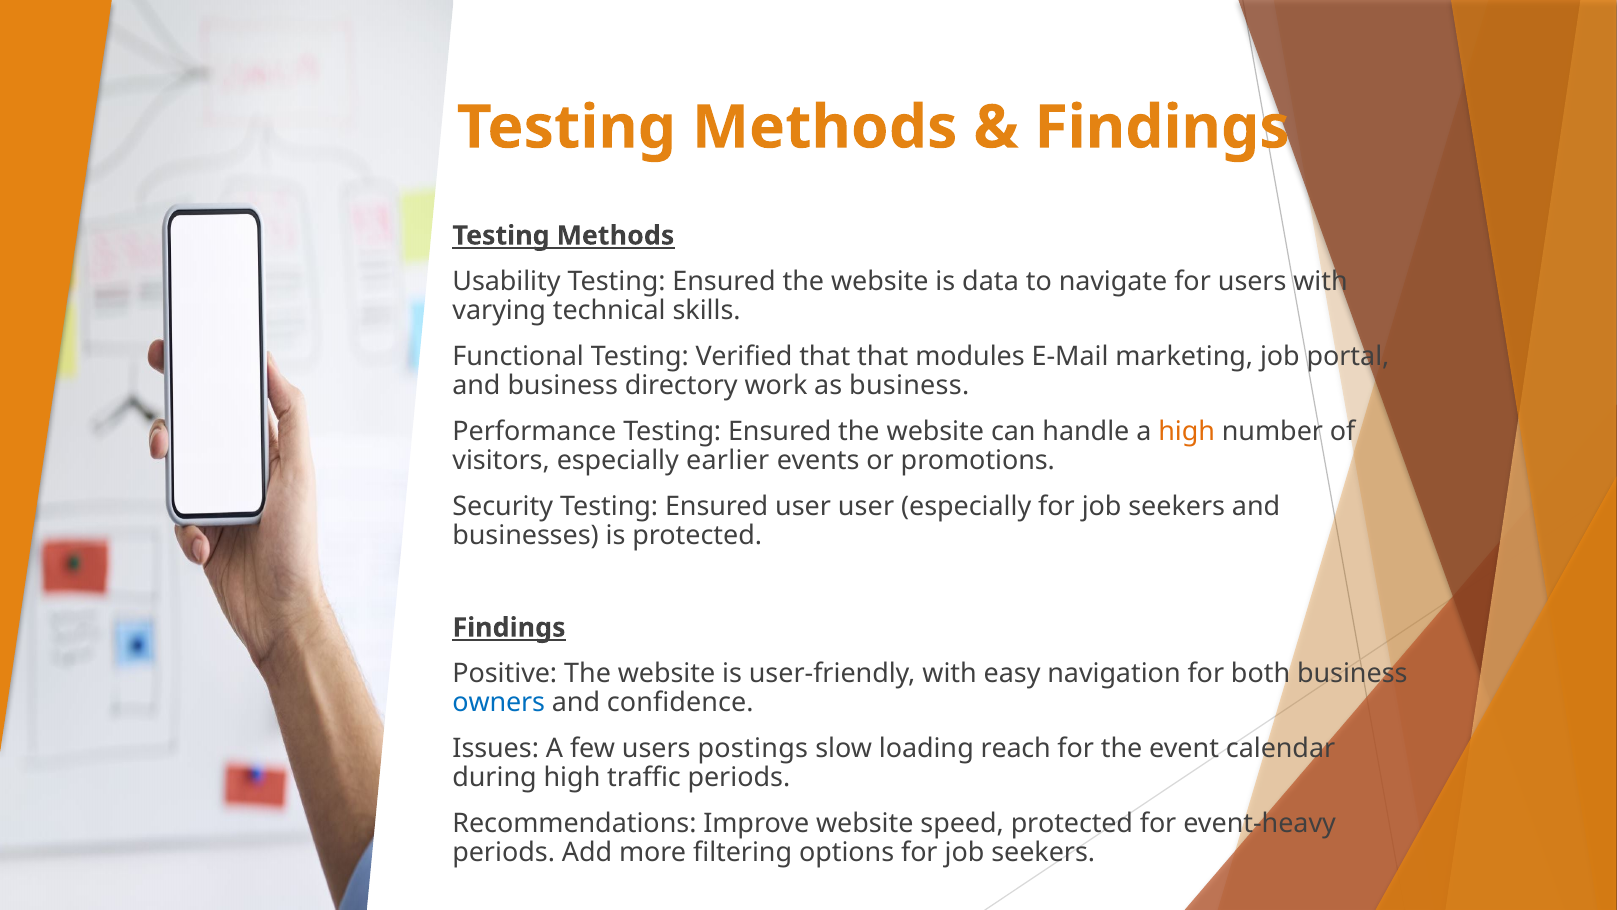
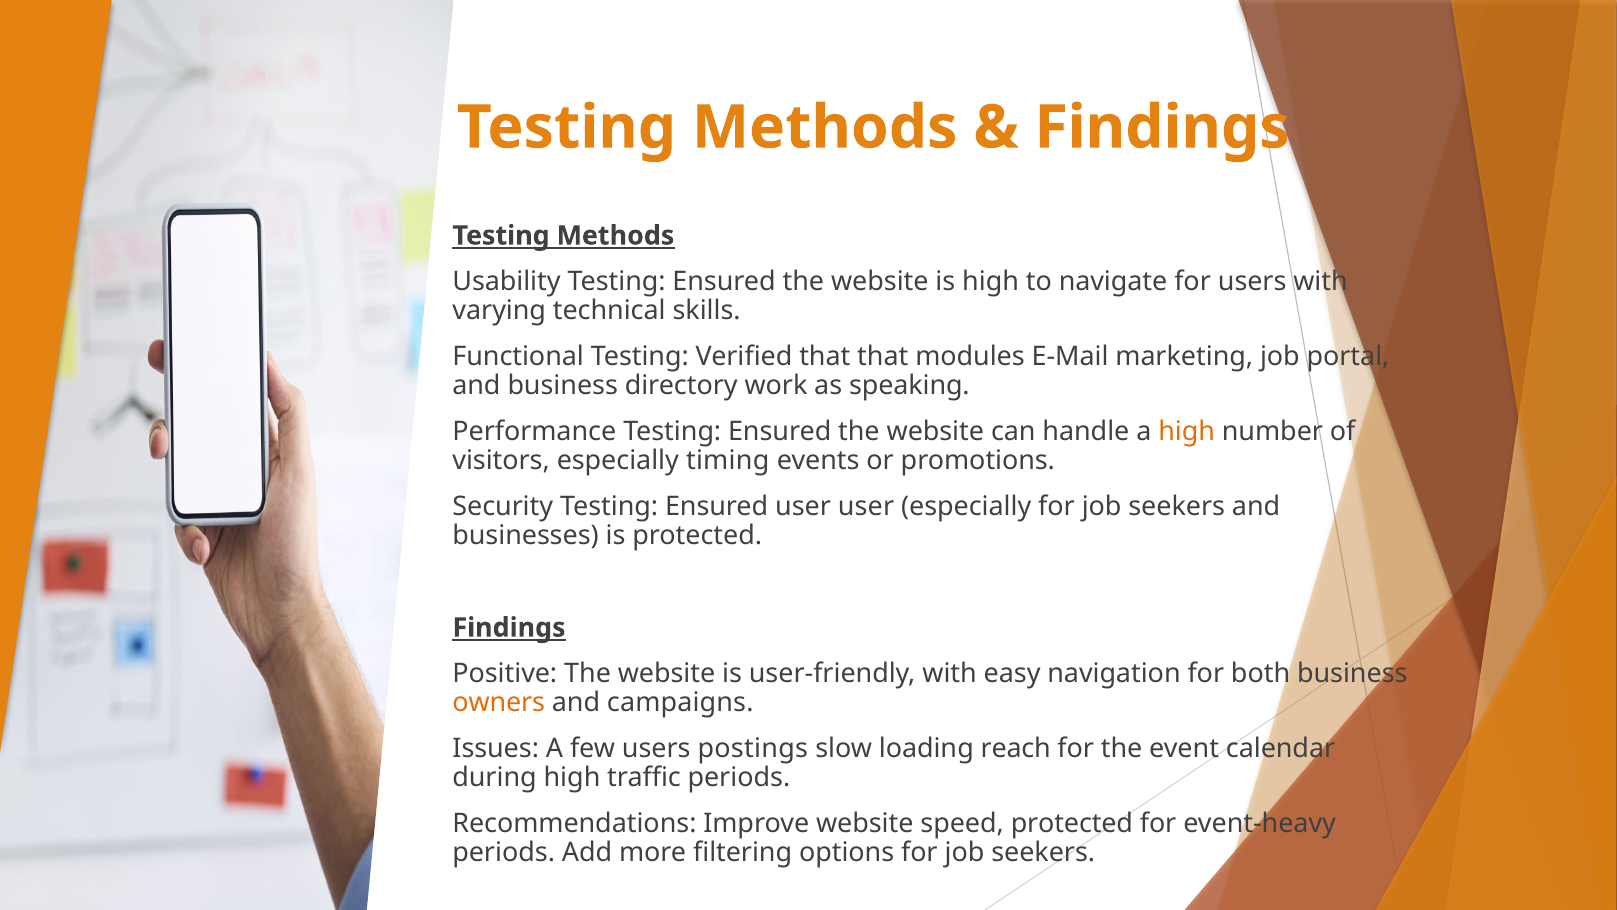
is data: data -> high (991, 281)
as business: business -> speaking (909, 386)
earlier: earlier -> timing (728, 461)
owners colour: blue -> orange (499, 702)
confidence: confidence -> campaigns (680, 702)
